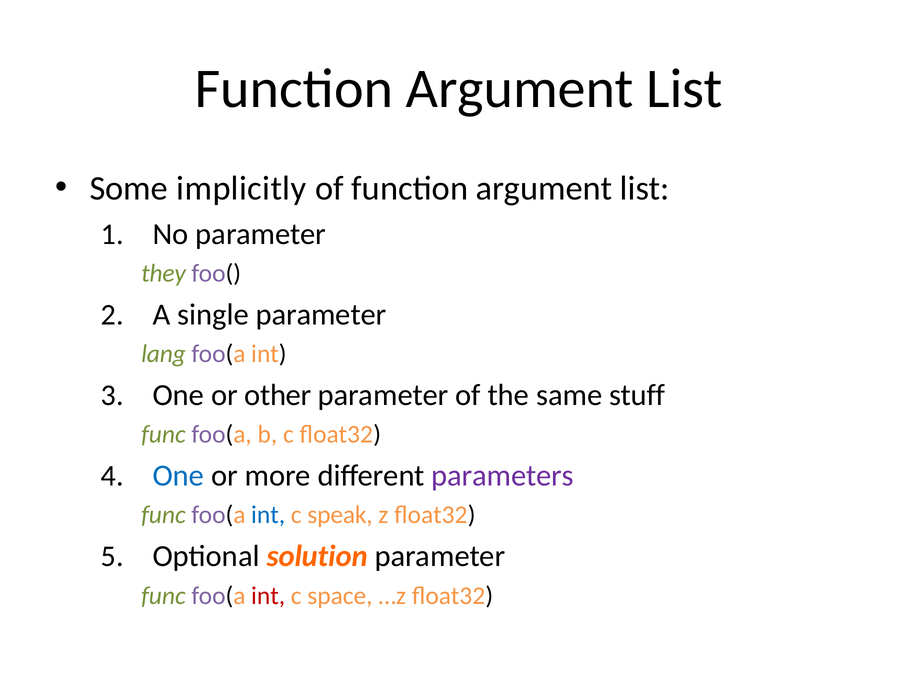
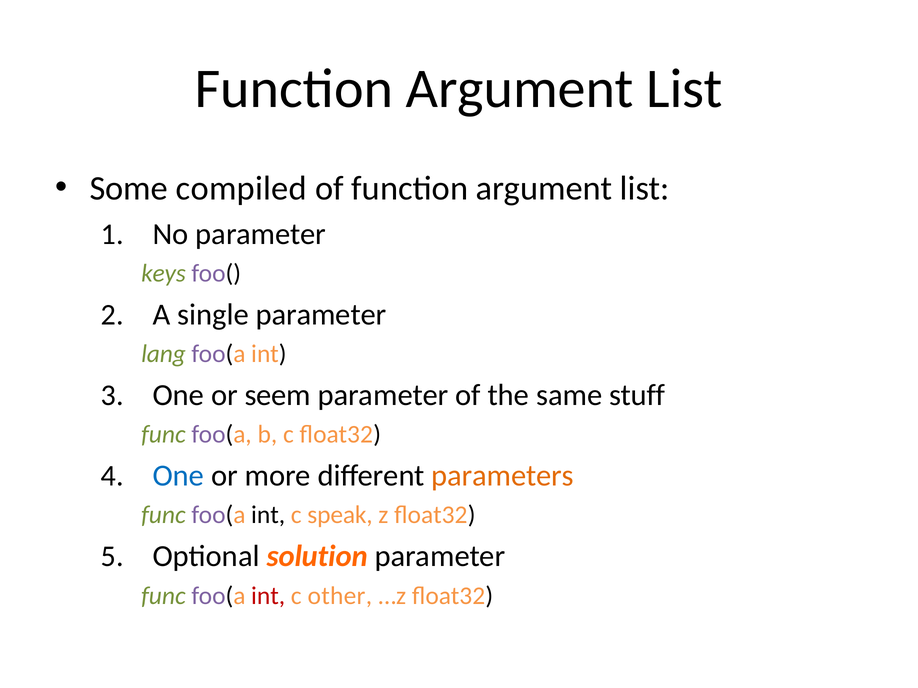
implicitly: implicitly -> compiled (241, 188)
they: they -> keys (163, 274)
other: other -> seem (278, 395)
parameters colour: purple -> orange (503, 476)
int colour: blue -> black (268, 515)
space: space -> other (340, 596)
